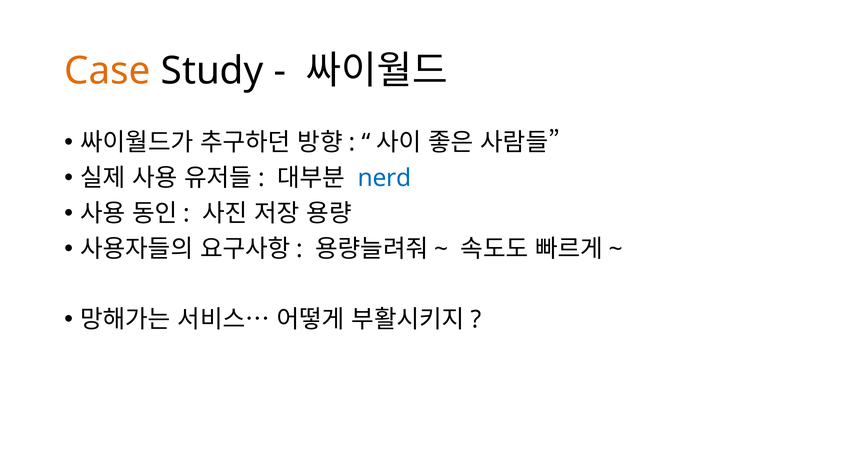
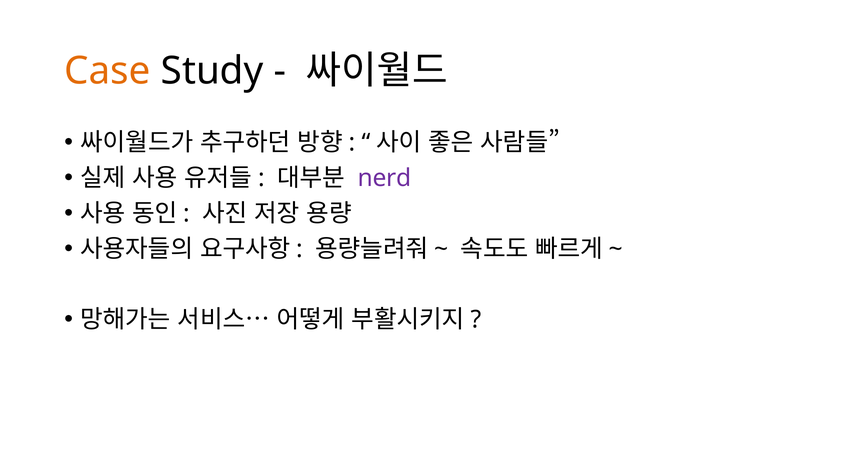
nerd colour: blue -> purple (385, 178)
